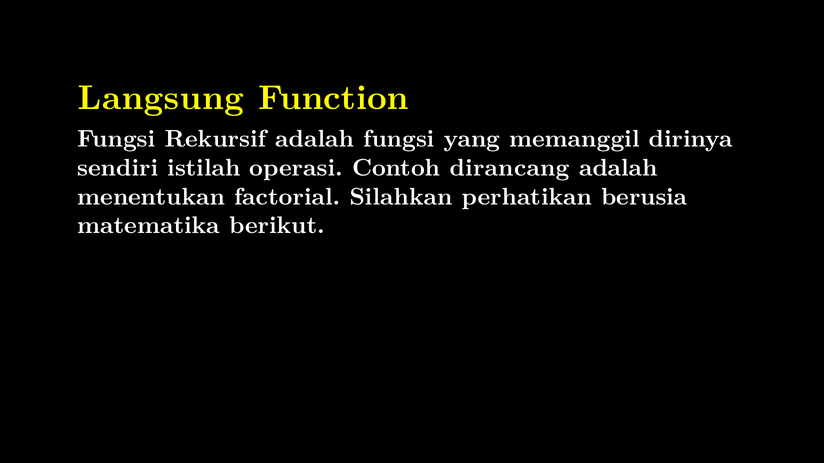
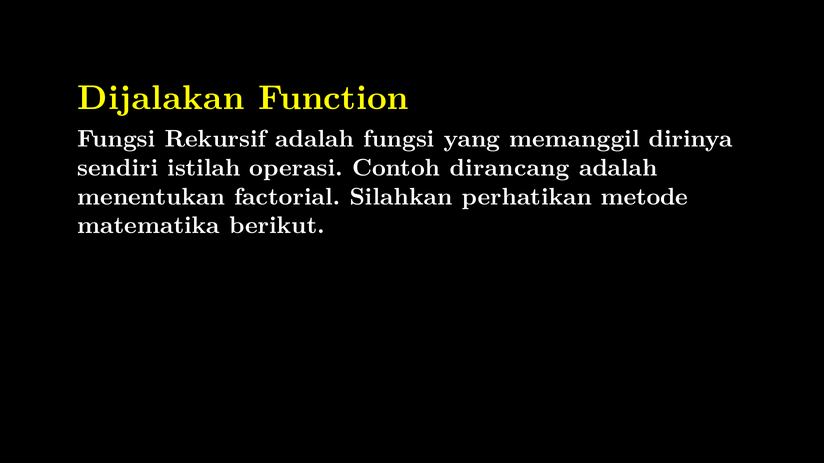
Langsung: Langsung -> Dijalakan (161, 98)
berusia: berusia -> metode (644, 197)
